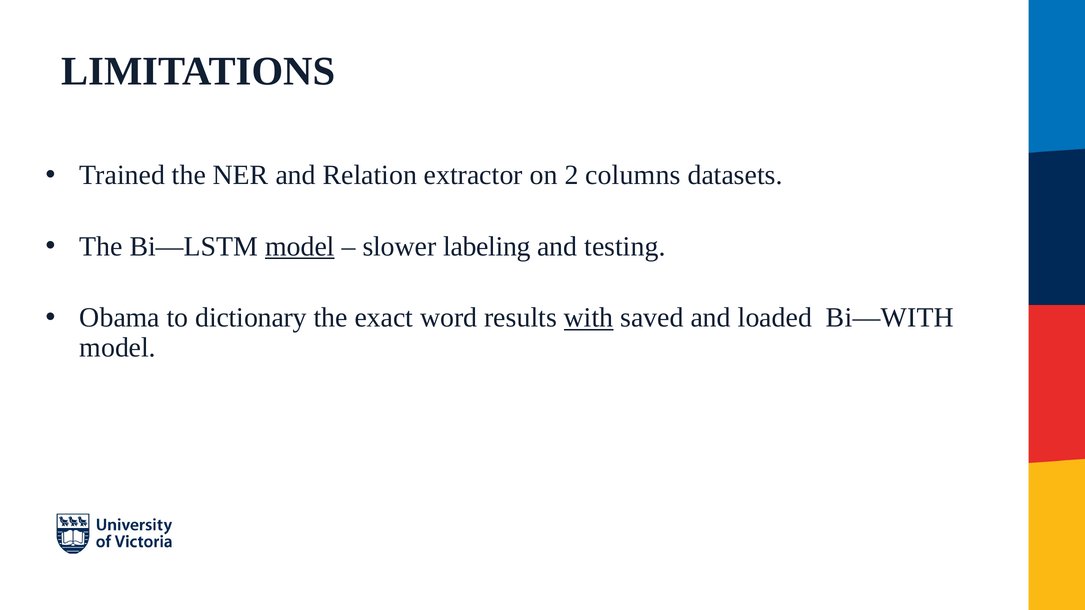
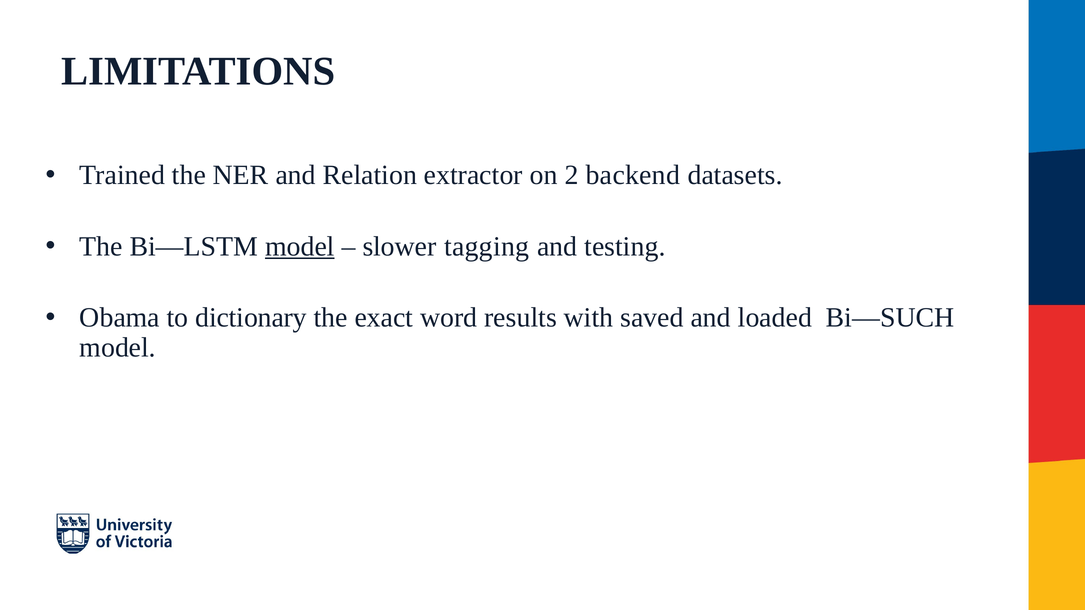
columns: columns -> backend (633, 175)
labeling: labeling -> tagging (487, 247)
with underline: present -> none (589, 318)
Bi—WITH: Bi—WITH -> Bi—SUCH (890, 318)
